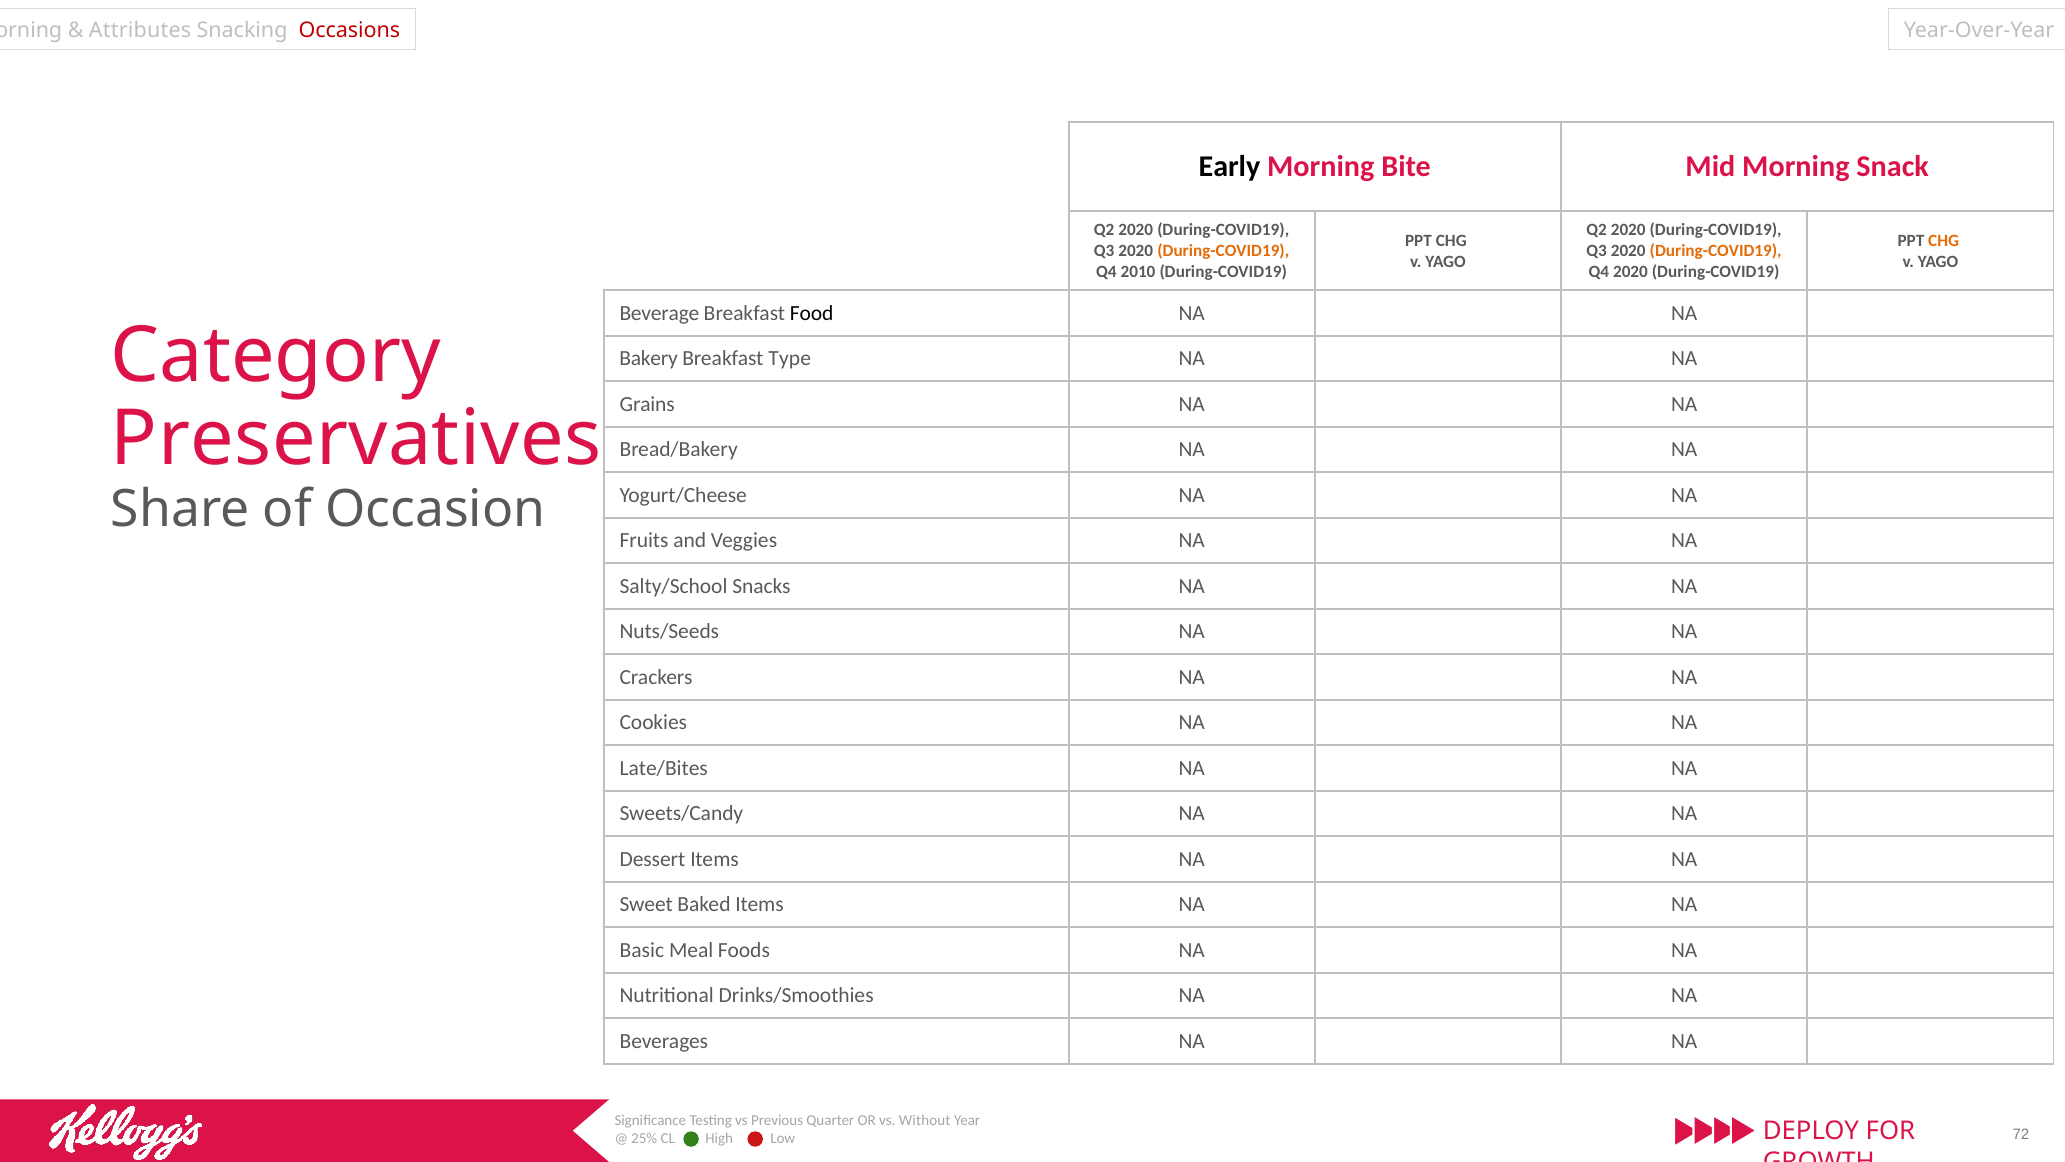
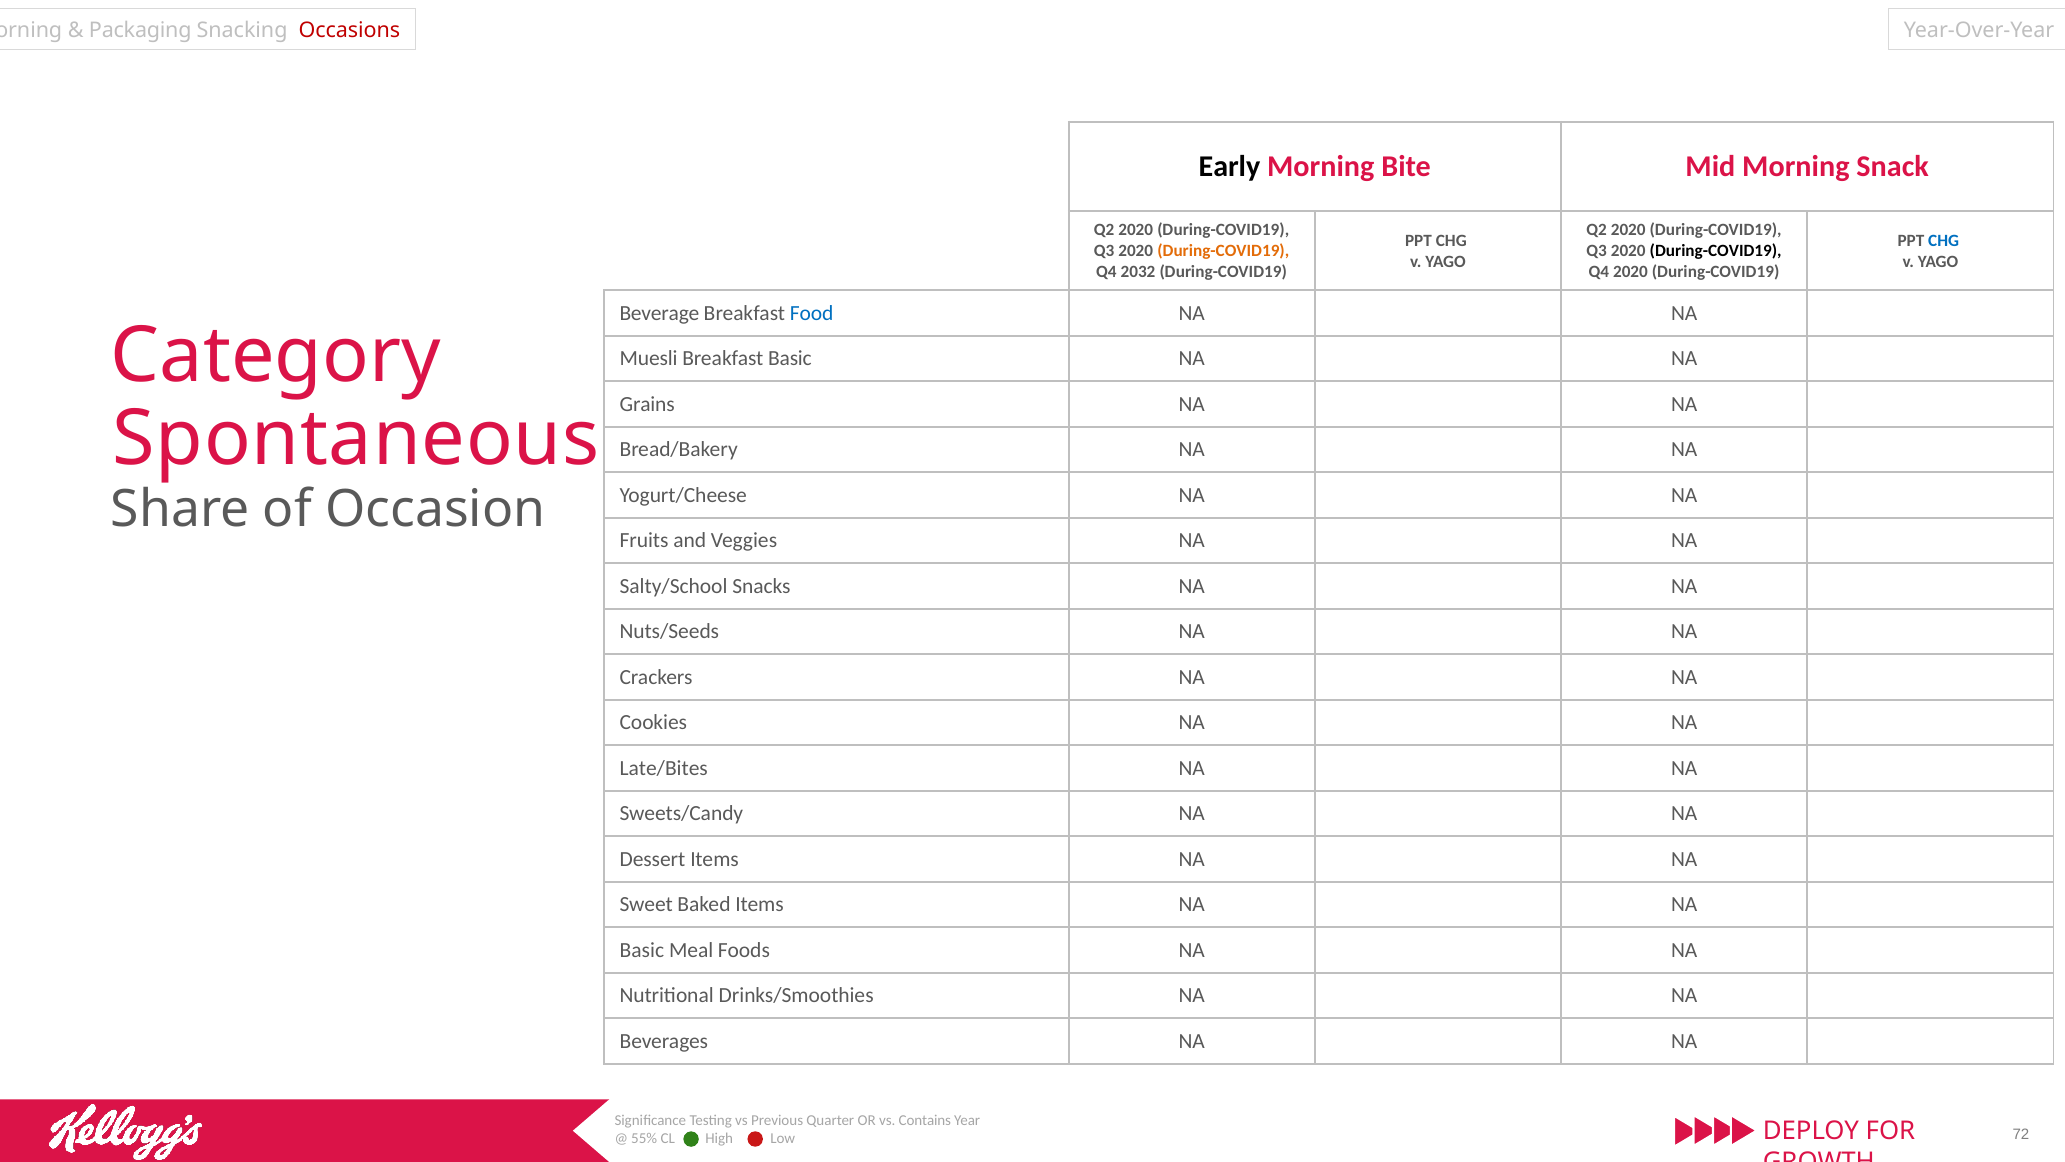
Attributes: Attributes -> Packaging (140, 30)
CHG colour: orange -> blue (1944, 241)
During-COVID19 colour: orange -> black (1716, 251)
2010: 2010 -> 2032 (1138, 272)
Food colour: black -> blue (812, 313)
Bakery: Bakery -> Muesli (649, 358)
Breakfast Type: Type -> Basic (790, 358)
Preservatives: Preservatives -> Spontaneous (356, 439)
Without: Without -> Contains (925, 1120)
25%: 25% -> 55% (644, 1138)
